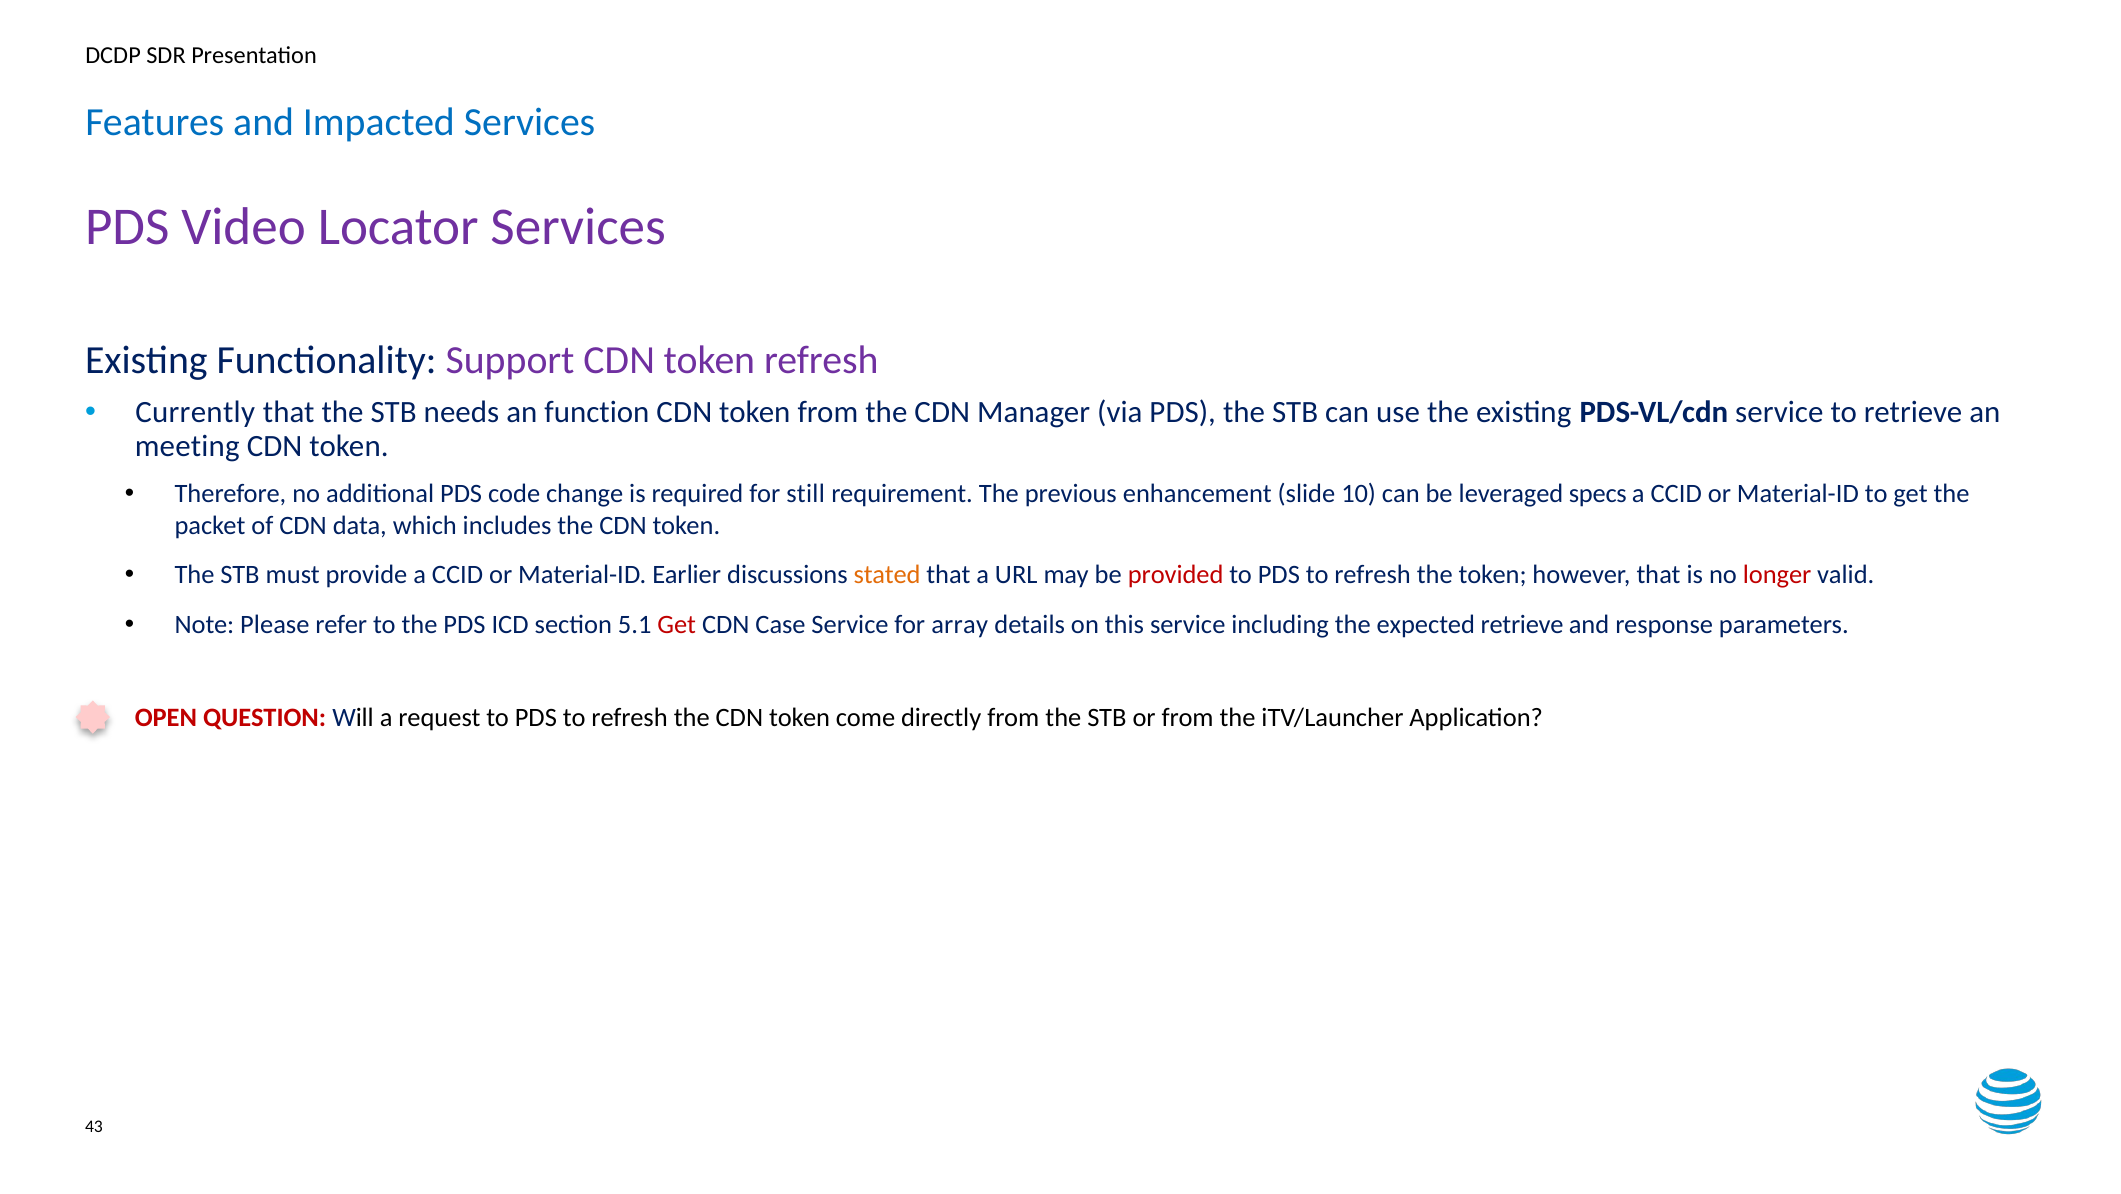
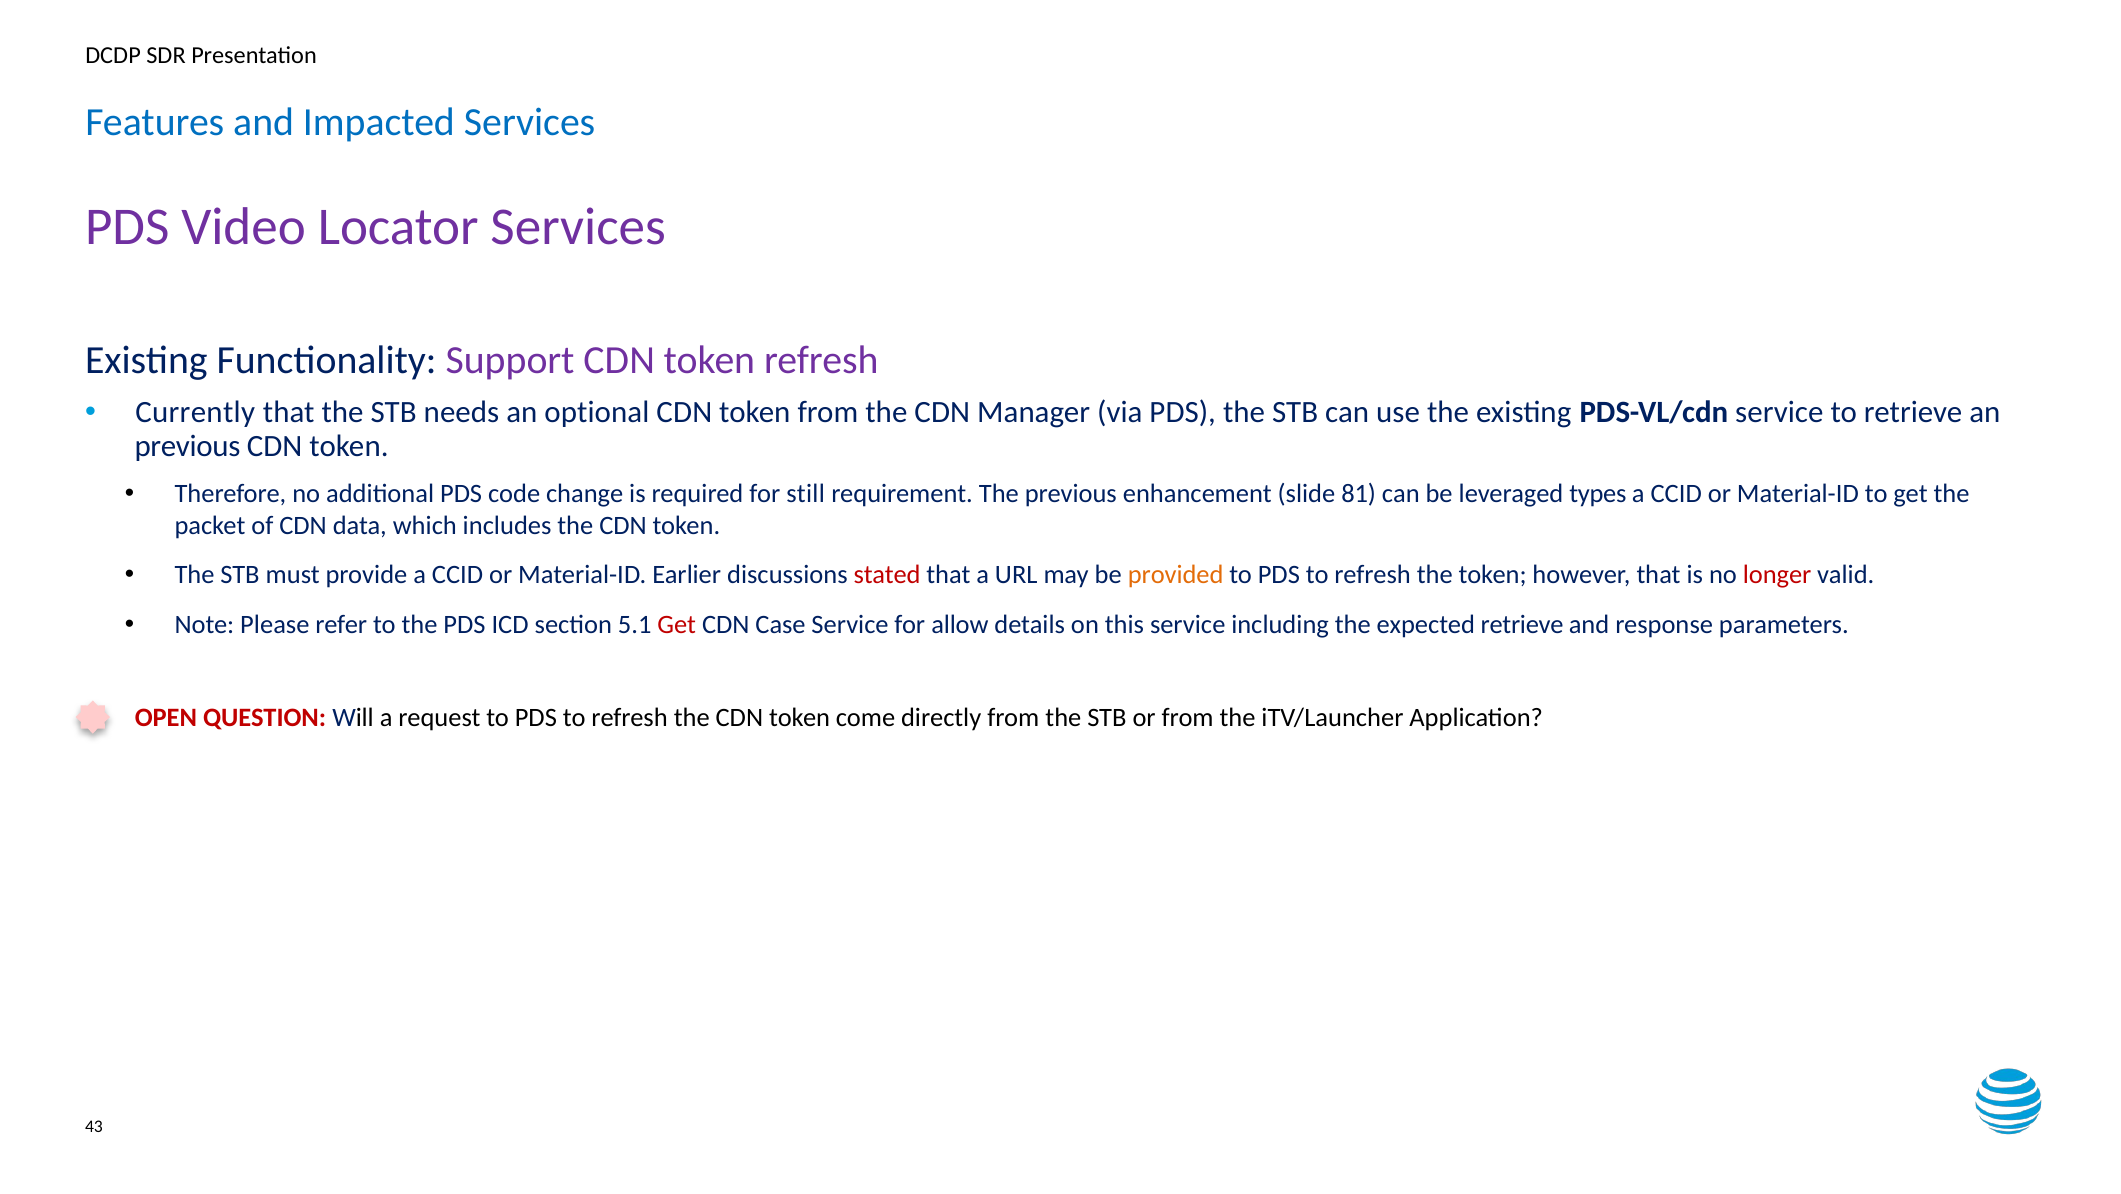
function: function -> optional (597, 412)
meeting: meeting -> previous (187, 446)
10: 10 -> 81 (1359, 494)
specs: specs -> types (1598, 494)
stated colour: orange -> red (887, 575)
provided colour: red -> orange (1176, 575)
array: array -> allow (960, 624)
